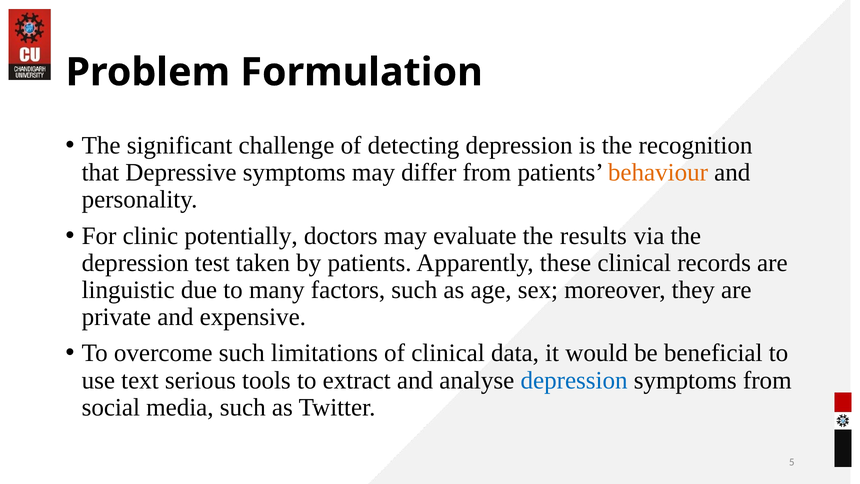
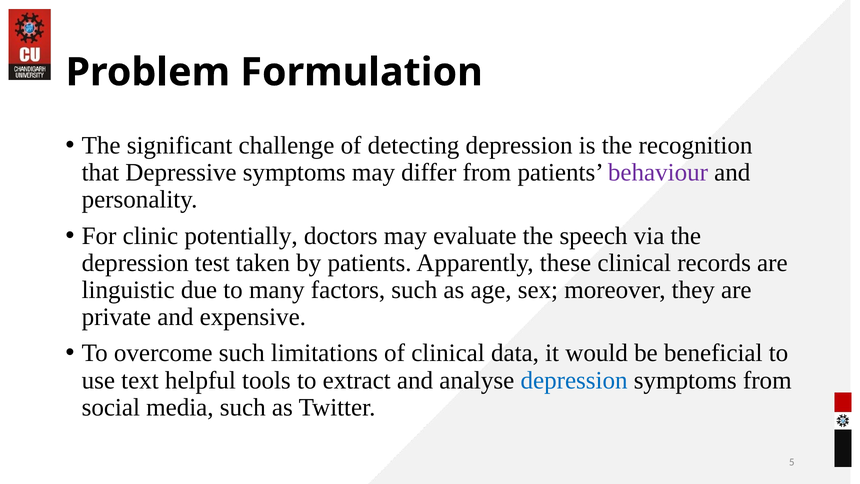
behaviour colour: orange -> purple (658, 172)
results: results -> speech (594, 236)
serious: serious -> helpful (200, 380)
